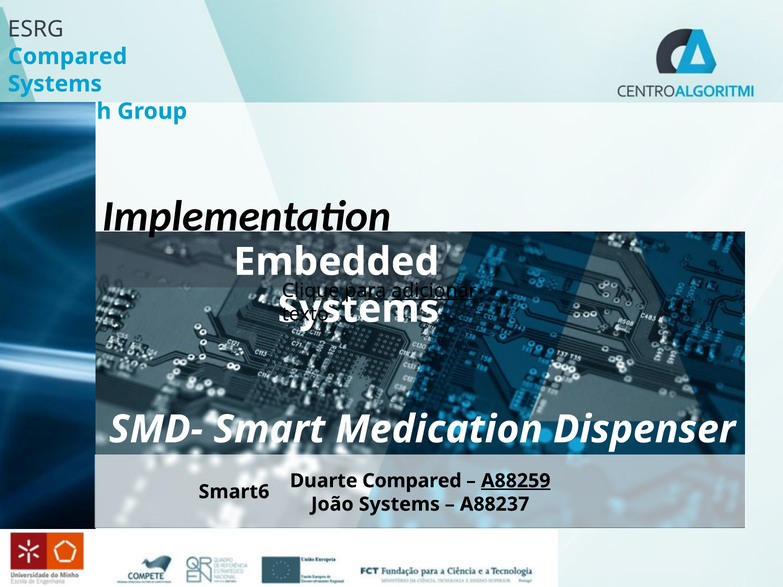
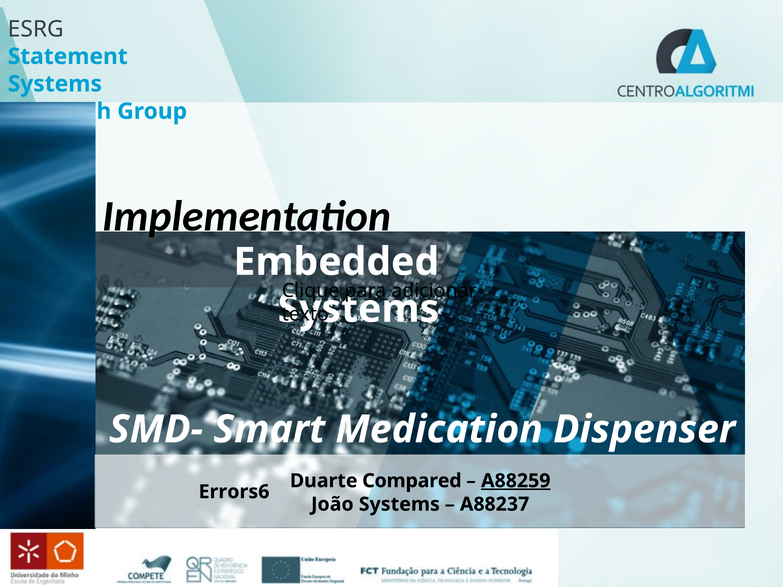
Compared: Compared -> Statement (68, 57)
adicionar underline: present -> none (434, 291)
Smart6: Smart6 -> Errors6 (234, 492)
